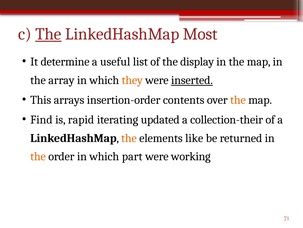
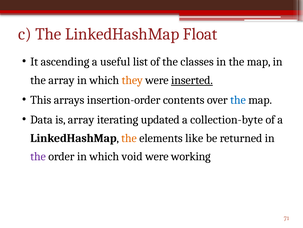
The underline: present -> none (48, 34)
Most: Most -> Float (200, 34)
determine: determine -> ascending (65, 62)
display: display -> classes (197, 62)
the colour: orange -> blue (238, 100)
Find: Find -> Data (41, 119)
is rapid: rapid -> array (81, 119)
collection-their: collection-their -> collection-byte (227, 119)
the colour: orange -> purple (38, 156)
part: part -> void (132, 156)
